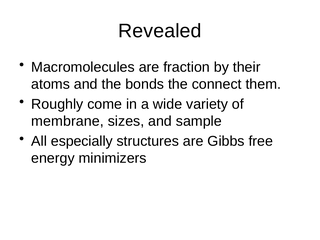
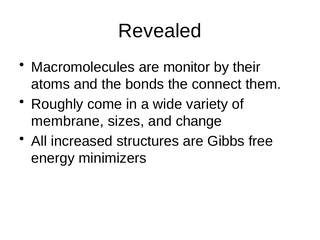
fraction: fraction -> monitor (187, 67)
sample: sample -> change (199, 121)
especially: especially -> increased (82, 141)
